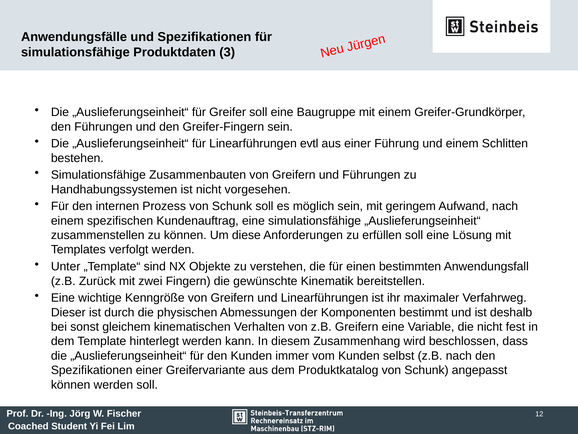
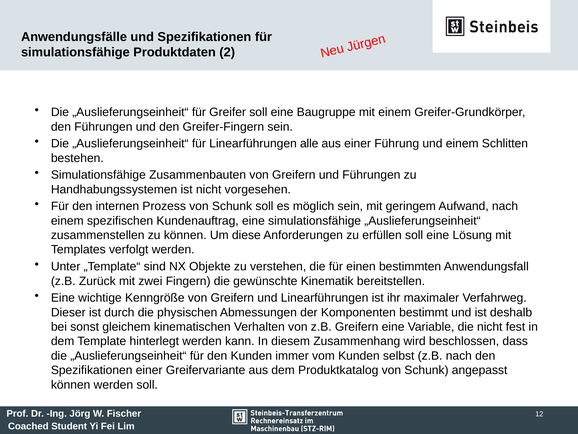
3: 3 -> 2 (227, 52)
evtl: evtl -> alle (309, 143)
